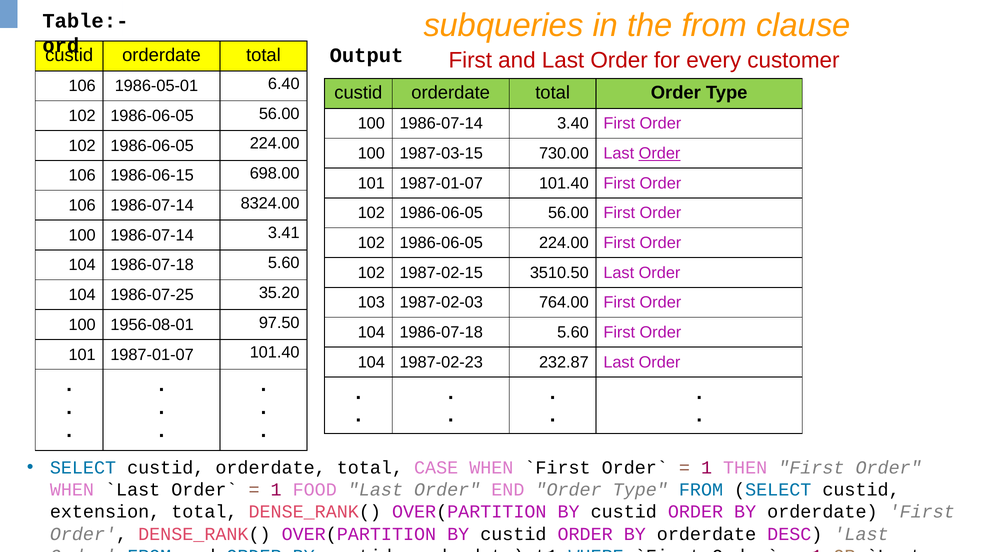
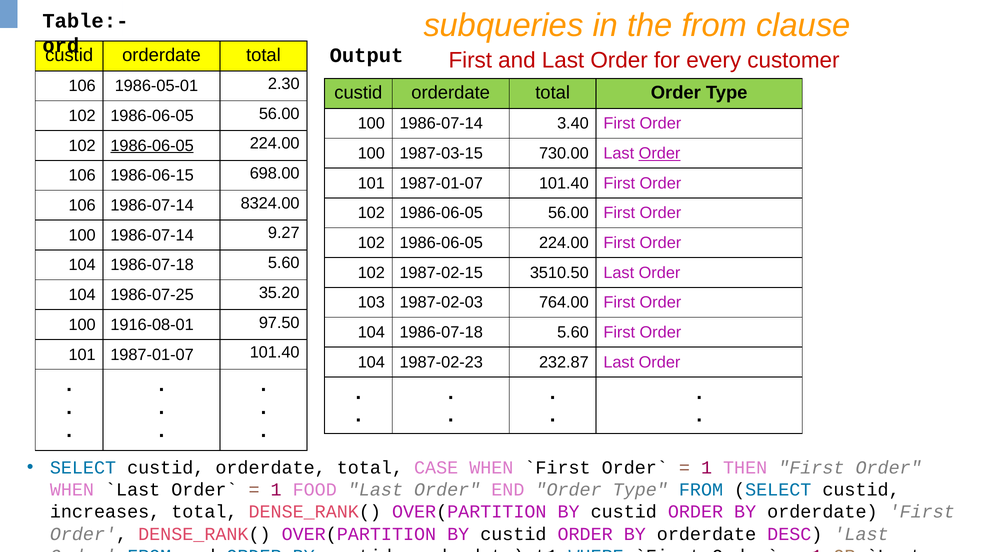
6.40: 6.40 -> 2.30 (284, 84)
1986-06-05 underline: none -> present (152, 146)
3.41: 3.41 -> 9.27 (284, 233)
1956-08-01: 1956-08-01 -> 1916-08-01 (152, 325)
extension: extension -> increases (105, 512)
